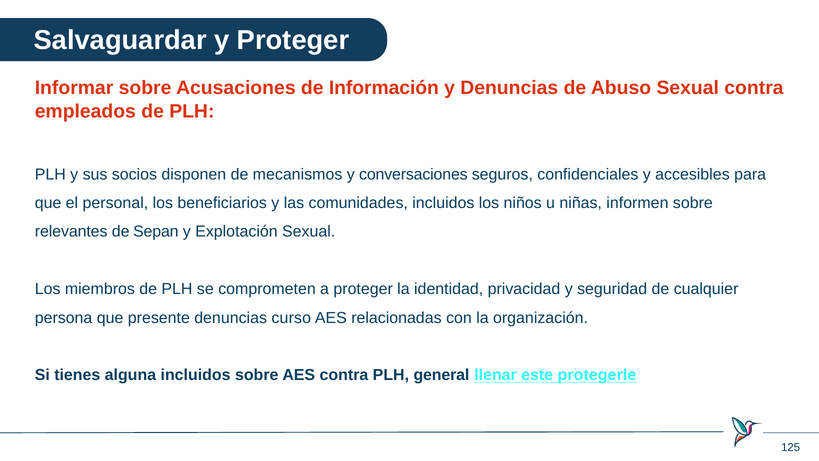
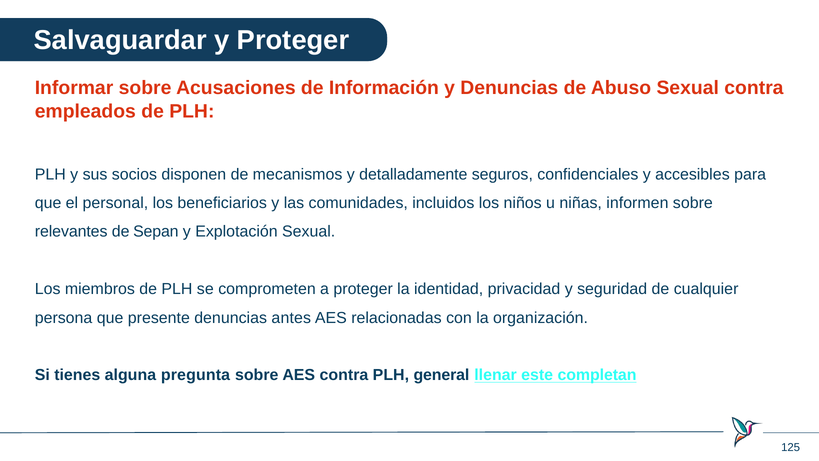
conversaciones: conversaciones -> detalladamente (413, 174)
curso: curso -> antes (291, 318)
alguna incluidos: incluidos -> pregunta (195, 375)
protegerle: protegerle -> completan (597, 375)
